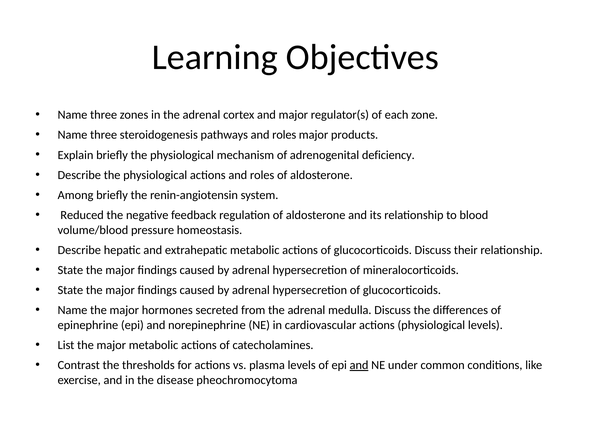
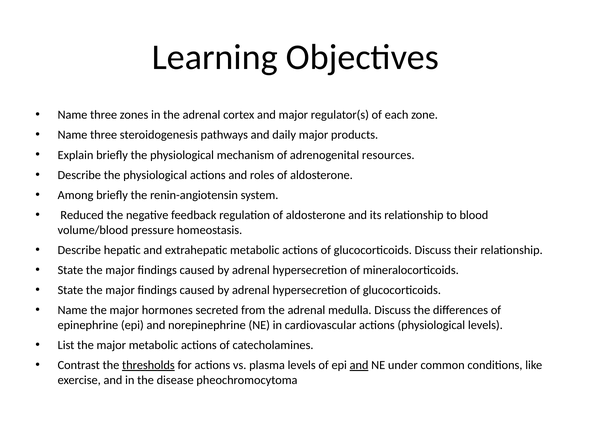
pathways and roles: roles -> daily (284, 135)
deficiency: deficiency -> resources (388, 155)
thresholds underline: none -> present (148, 365)
